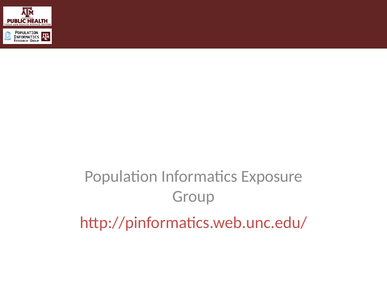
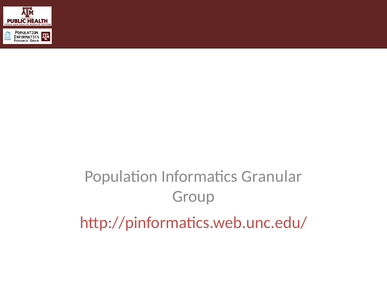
Exposure: Exposure -> Granular (272, 177)
